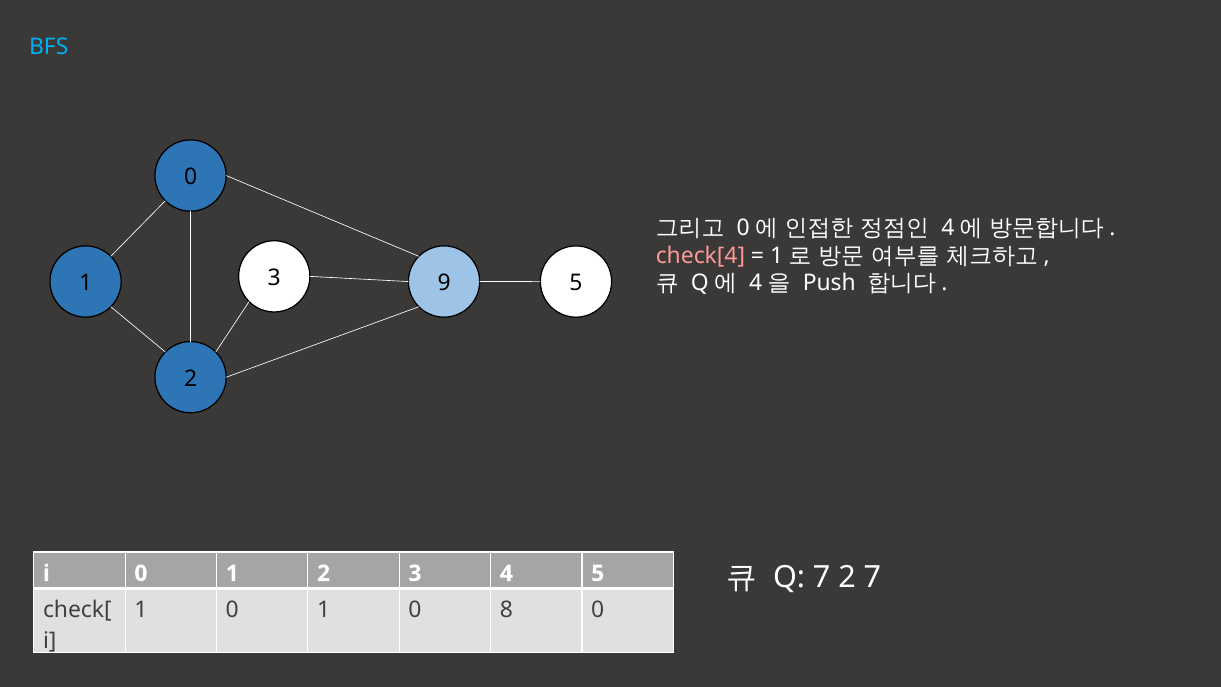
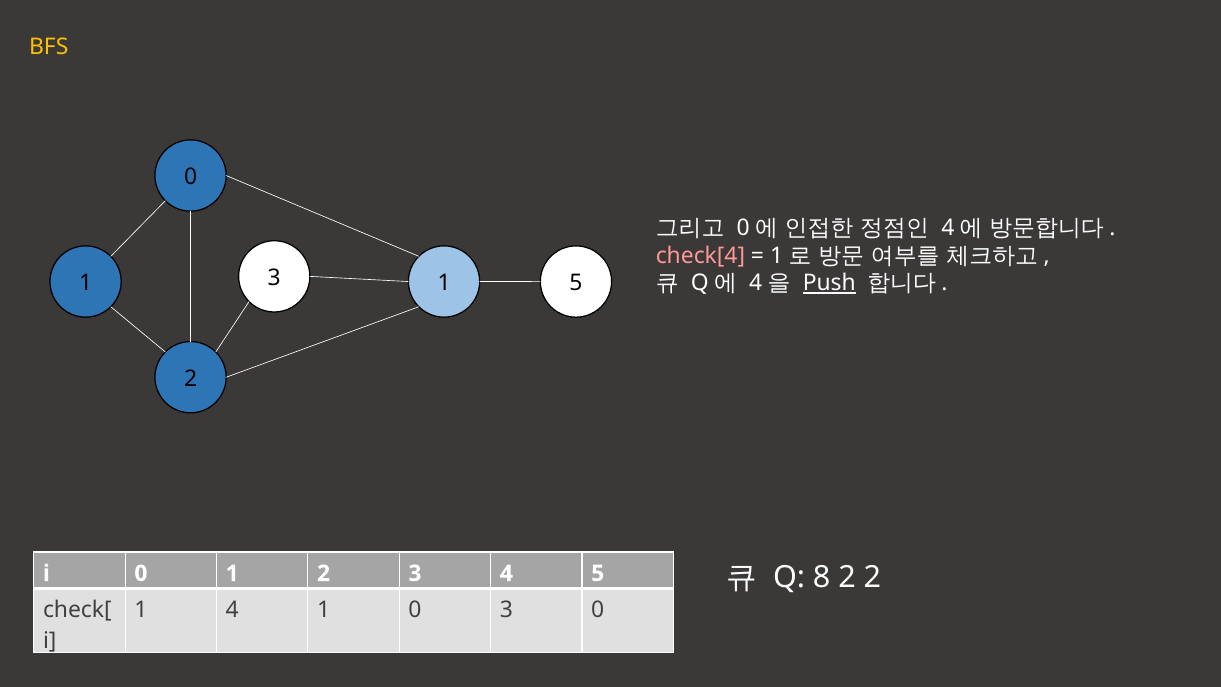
BFS colour: light blue -> yellow (49, 47)
3 9: 9 -> 1 (444, 283)
Push underline: none -> present (829, 283)
Q 7: 7 -> 8 (822, 577)
2 7: 7 -> 2 (872, 577)
0: 0 -> 4 (232, 610)
0 8: 8 -> 3 (506, 610)
